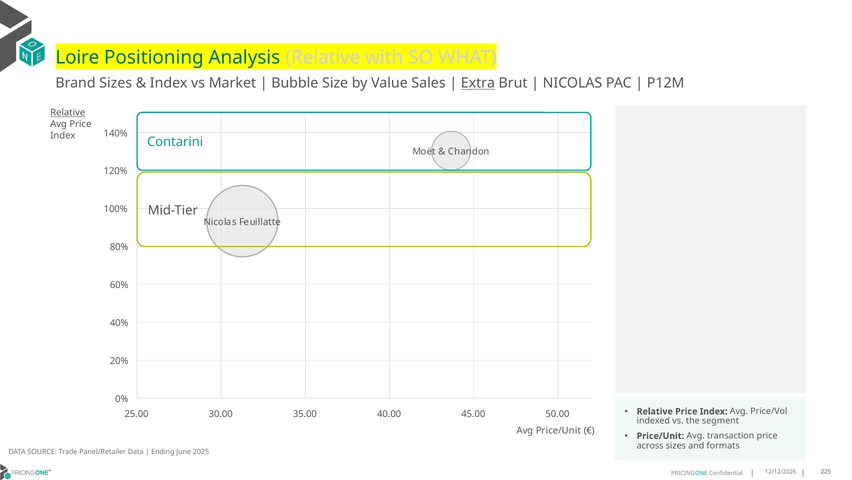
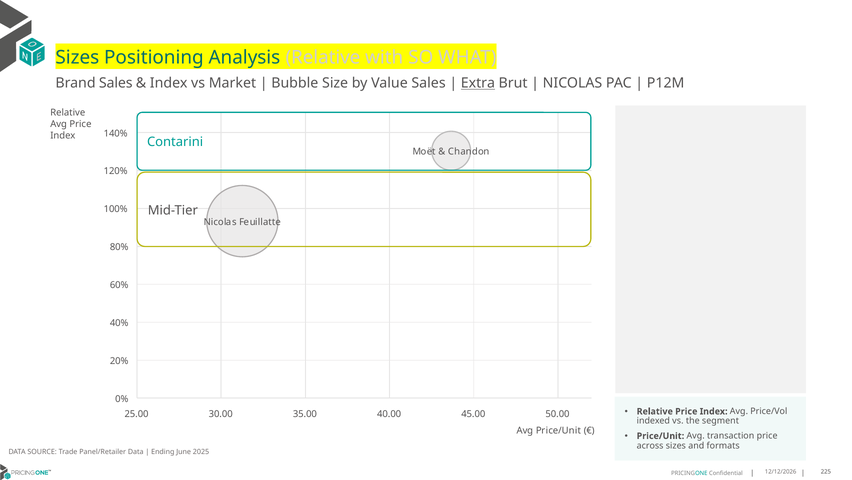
Loire: Loire -> Sizes (77, 57)
Brand Sizes: Sizes -> Sales (116, 83)
Relative underline: present -> none (68, 113)
